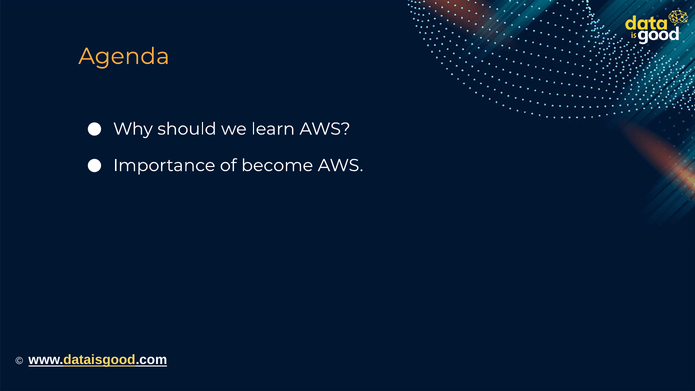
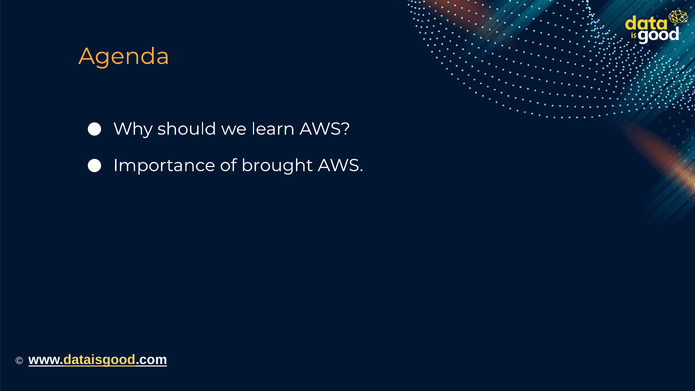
become: become -> brought (277, 165)
